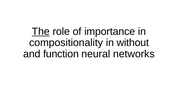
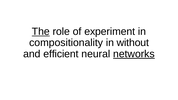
importance: importance -> experiment (110, 32)
function: function -> efficient (61, 54)
networks underline: none -> present (134, 54)
